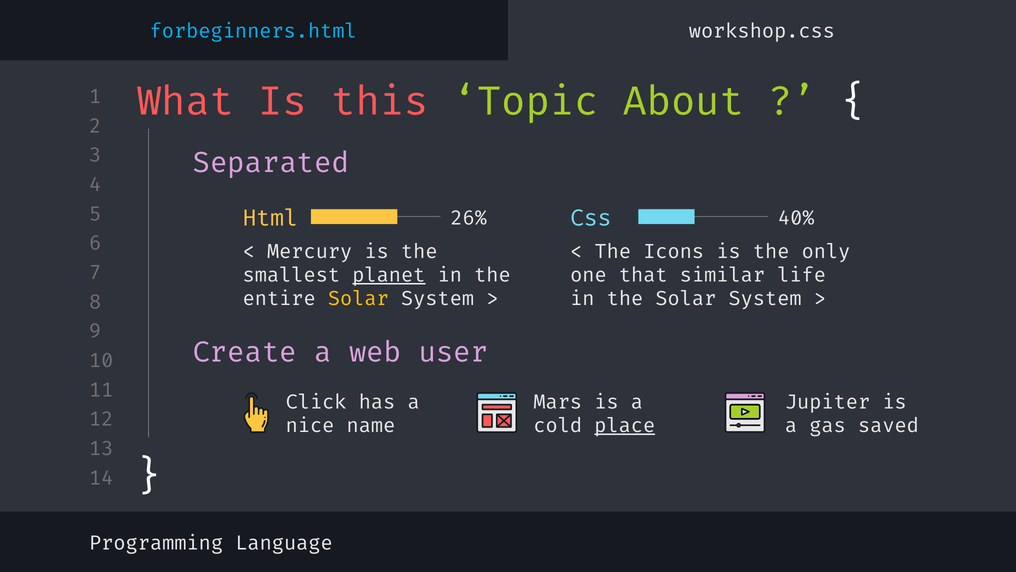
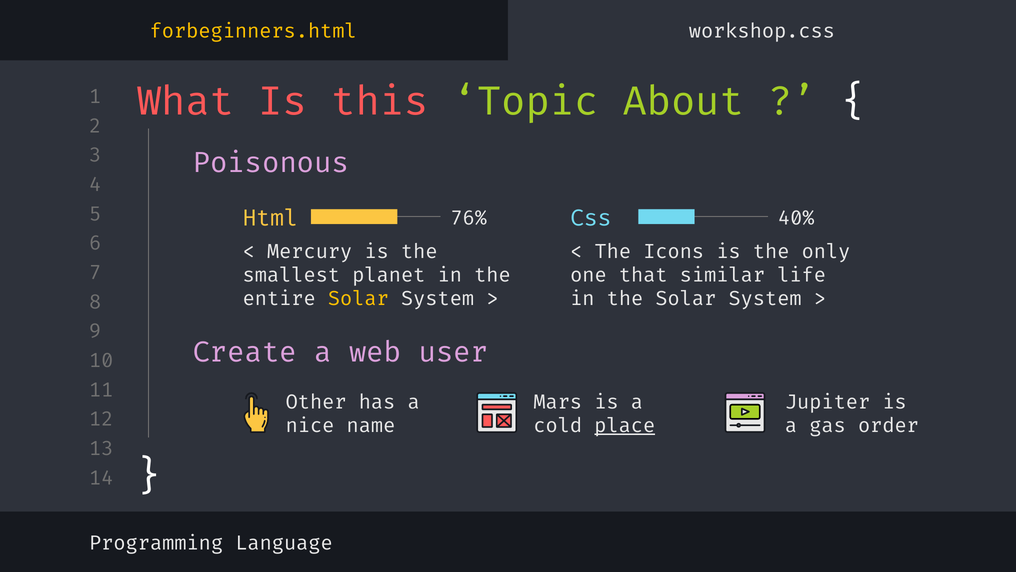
forbeginners.html colour: light blue -> yellow (253, 31)
Separated: Separated -> Poisonous (271, 163)
26%: 26% -> 76% (469, 218)
planet underline: present -> none (389, 275)
Click: Click -> Other (316, 402)
saved: saved -> order (888, 425)
